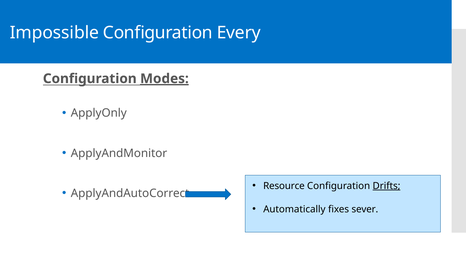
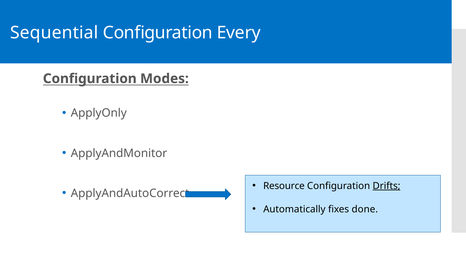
Impossible: Impossible -> Sequential (54, 33)
Modes underline: present -> none (164, 79)
sever: sever -> done (365, 209)
